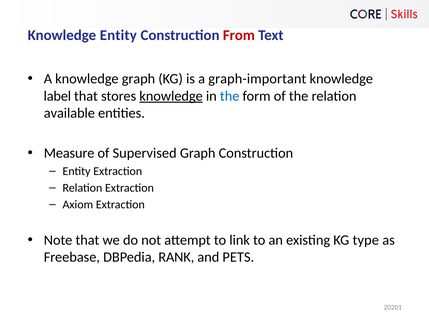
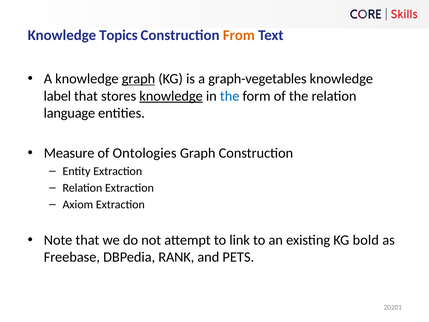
Knowledge Entity: Entity -> Topics (118, 35)
From colour: red -> orange (239, 35)
graph underline: none -> present (138, 79)
graph-important: graph-important -> graph-vegetables (257, 79)
available: available -> language (69, 113)
Supervised: Supervised -> Ontologies (145, 153)
type: type -> bold (366, 240)
